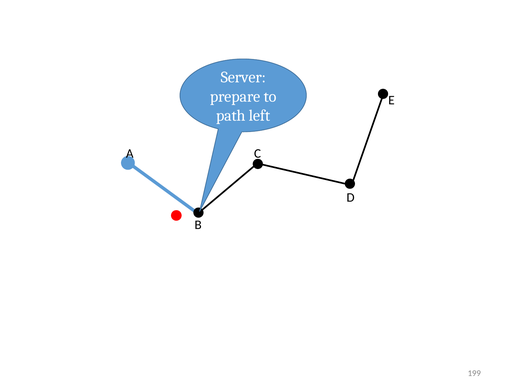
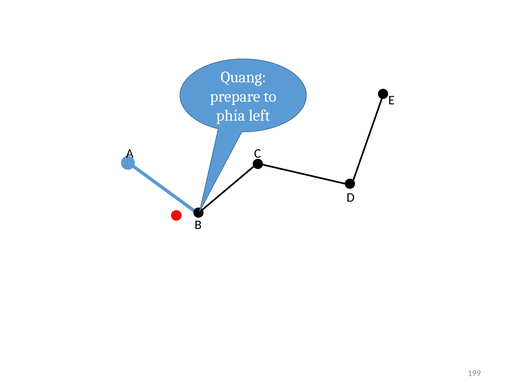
Server: Server -> Quang (243, 77)
path: path -> phía (231, 116)
